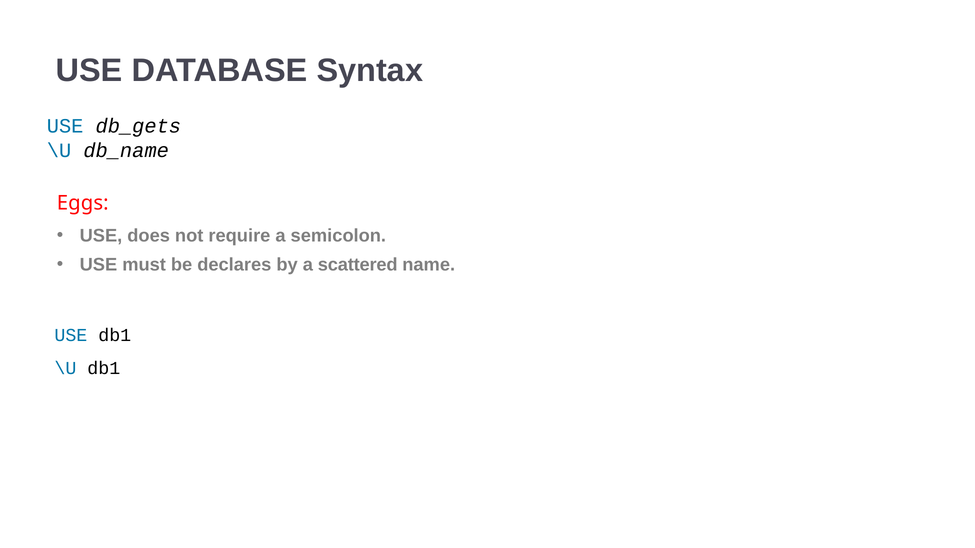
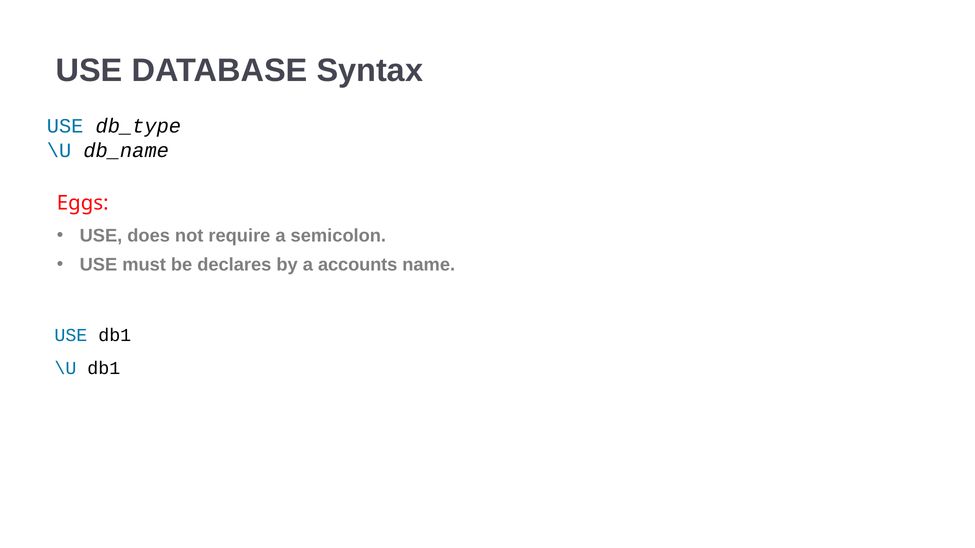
db_gets: db_gets -> db_type (138, 126)
scattered: scattered -> accounts (358, 265)
